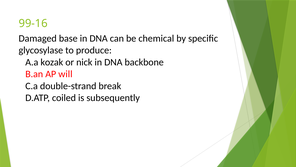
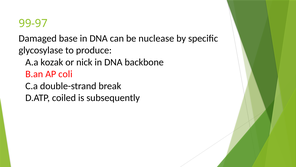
99-16: 99-16 -> 99-97 (33, 23)
chemical: chemical -> nuclease (156, 38)
will: will -> coli (65, 74)
